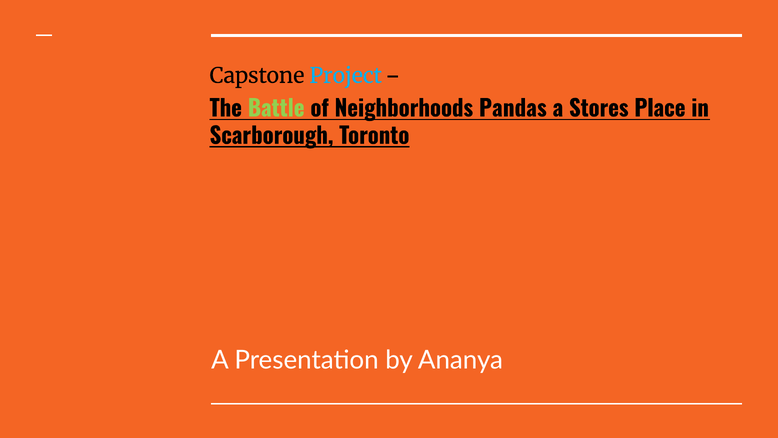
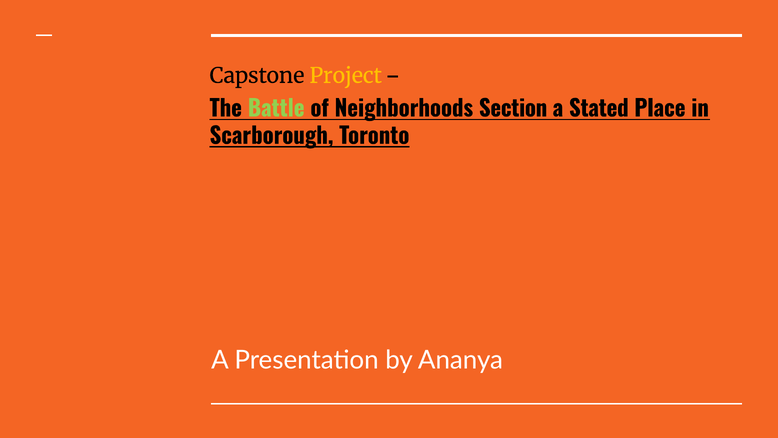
Project colour: light blue -> yellow (346, 76)
Pandas: Pandas -> Section (513, 109)
Stores: Stores -> Stated (599, 109)
